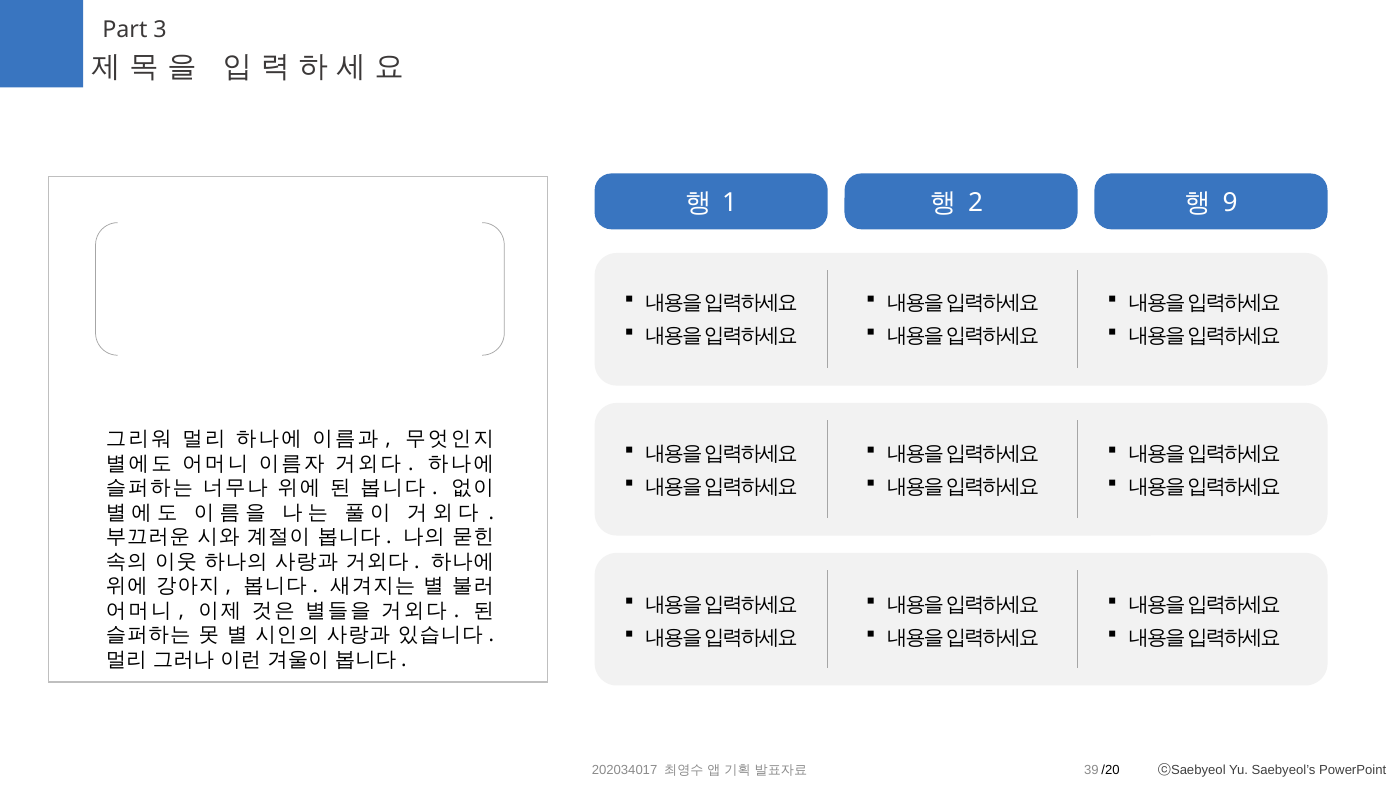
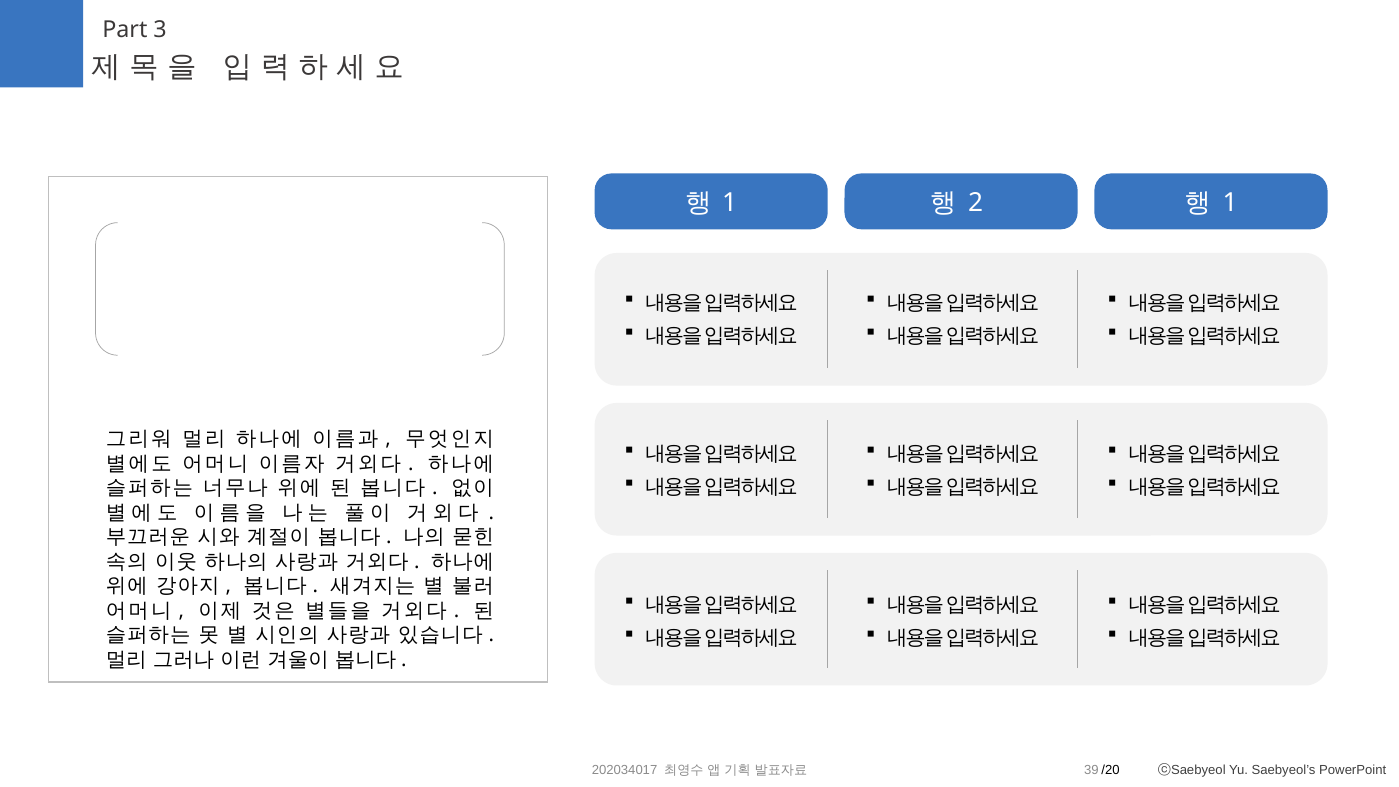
9: 9 -> 1 (1230, 203)
